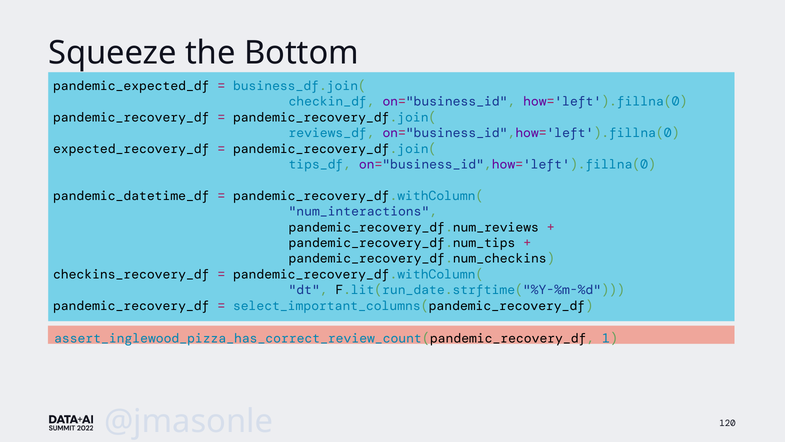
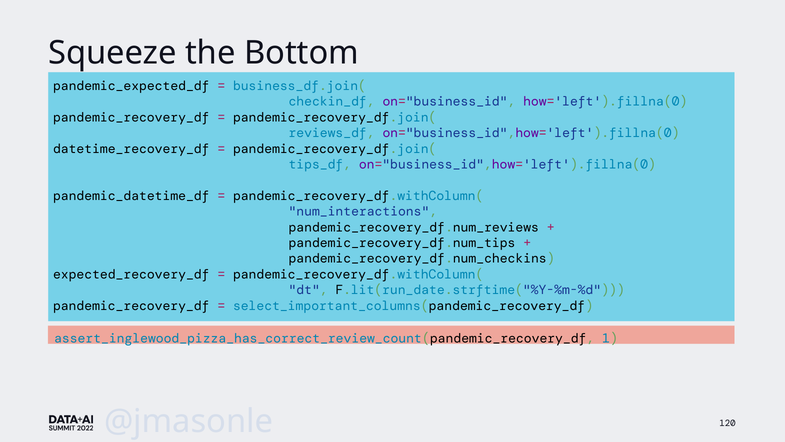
expected_recovery_df: expected_recovery_df -> datetime_recovery_df (131, 149)
checkins_recovery_df: checkins_recovery_df -> expected_recovery_df (131, 274)
